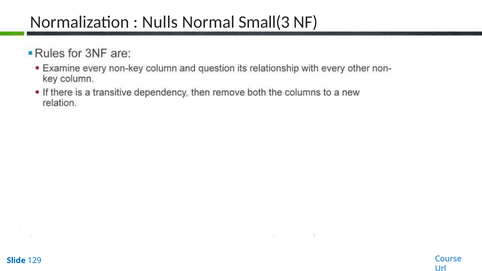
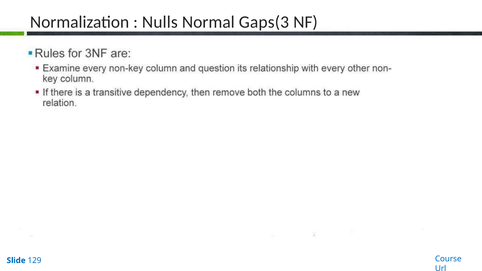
Small(3: Small(3 -> Gaps(3 (264, 22)
